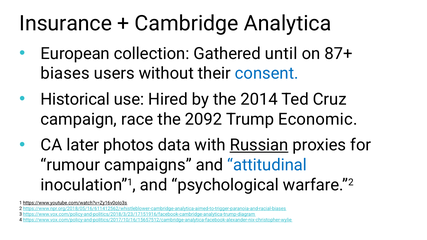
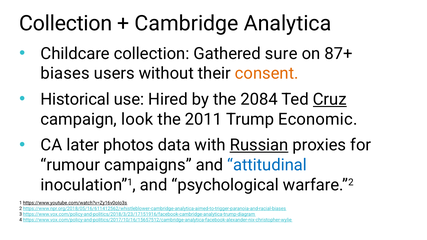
Insurance: Insurance -> Collection (66, 23)
European: European -> Childcare (75, 54)
until: until -> sure (281, 54)
consent colour: blue -> orange (267, 74)
2014: 2014 -> 2084 (259, 99)
Cruz underline: none -> present (330, 99)
race: race -> look (137, 119)
2092: 2092 -> 2011 (204, 119)
